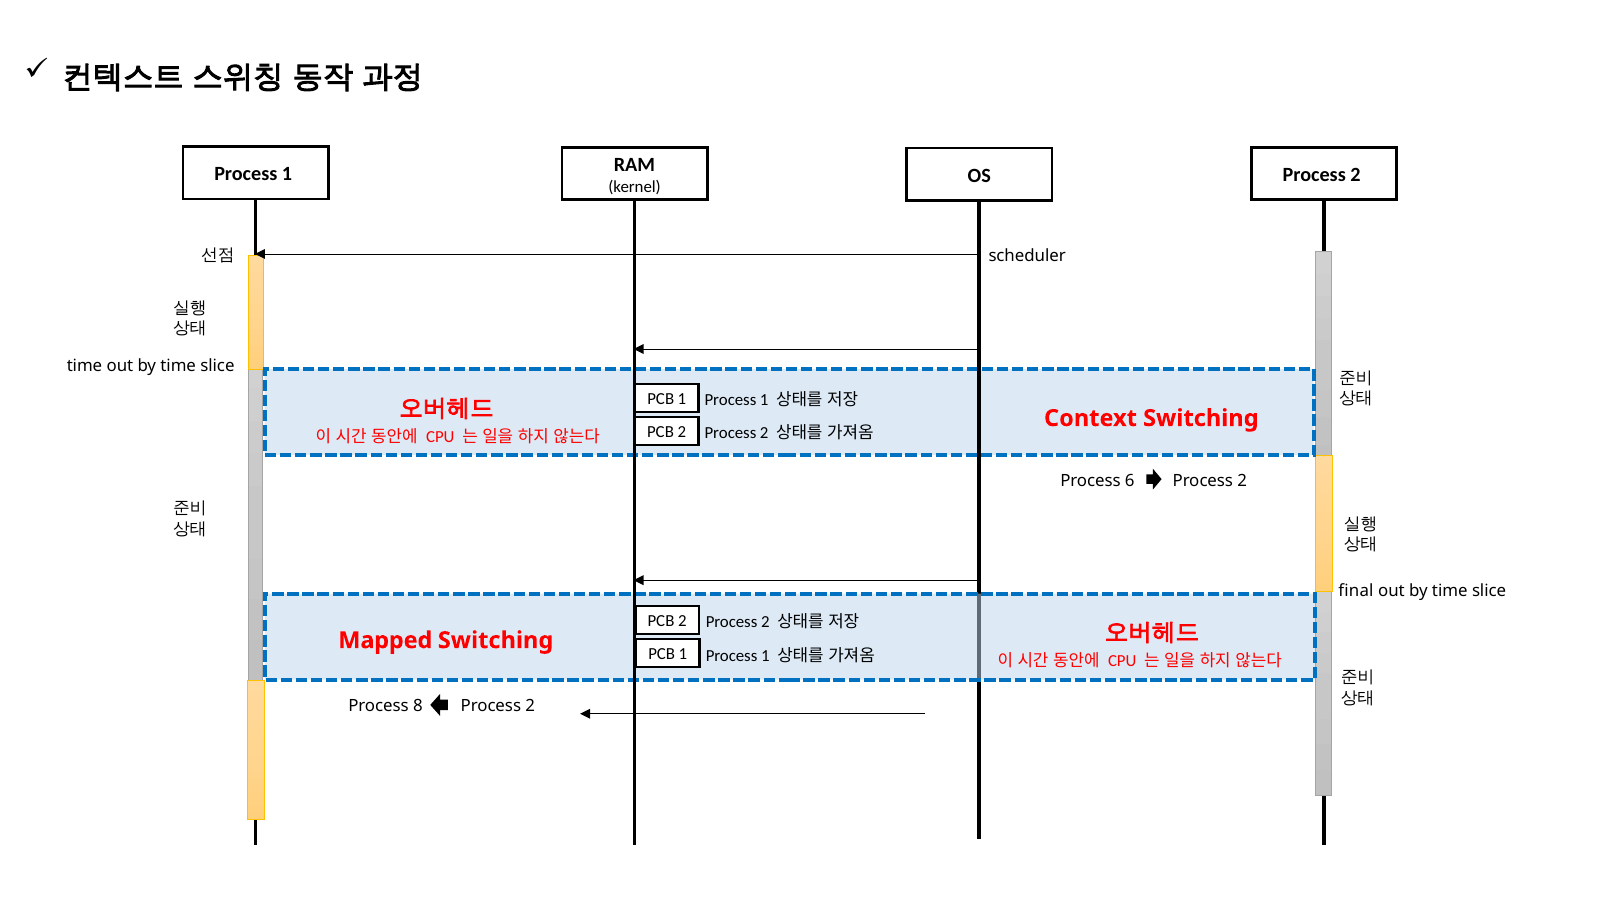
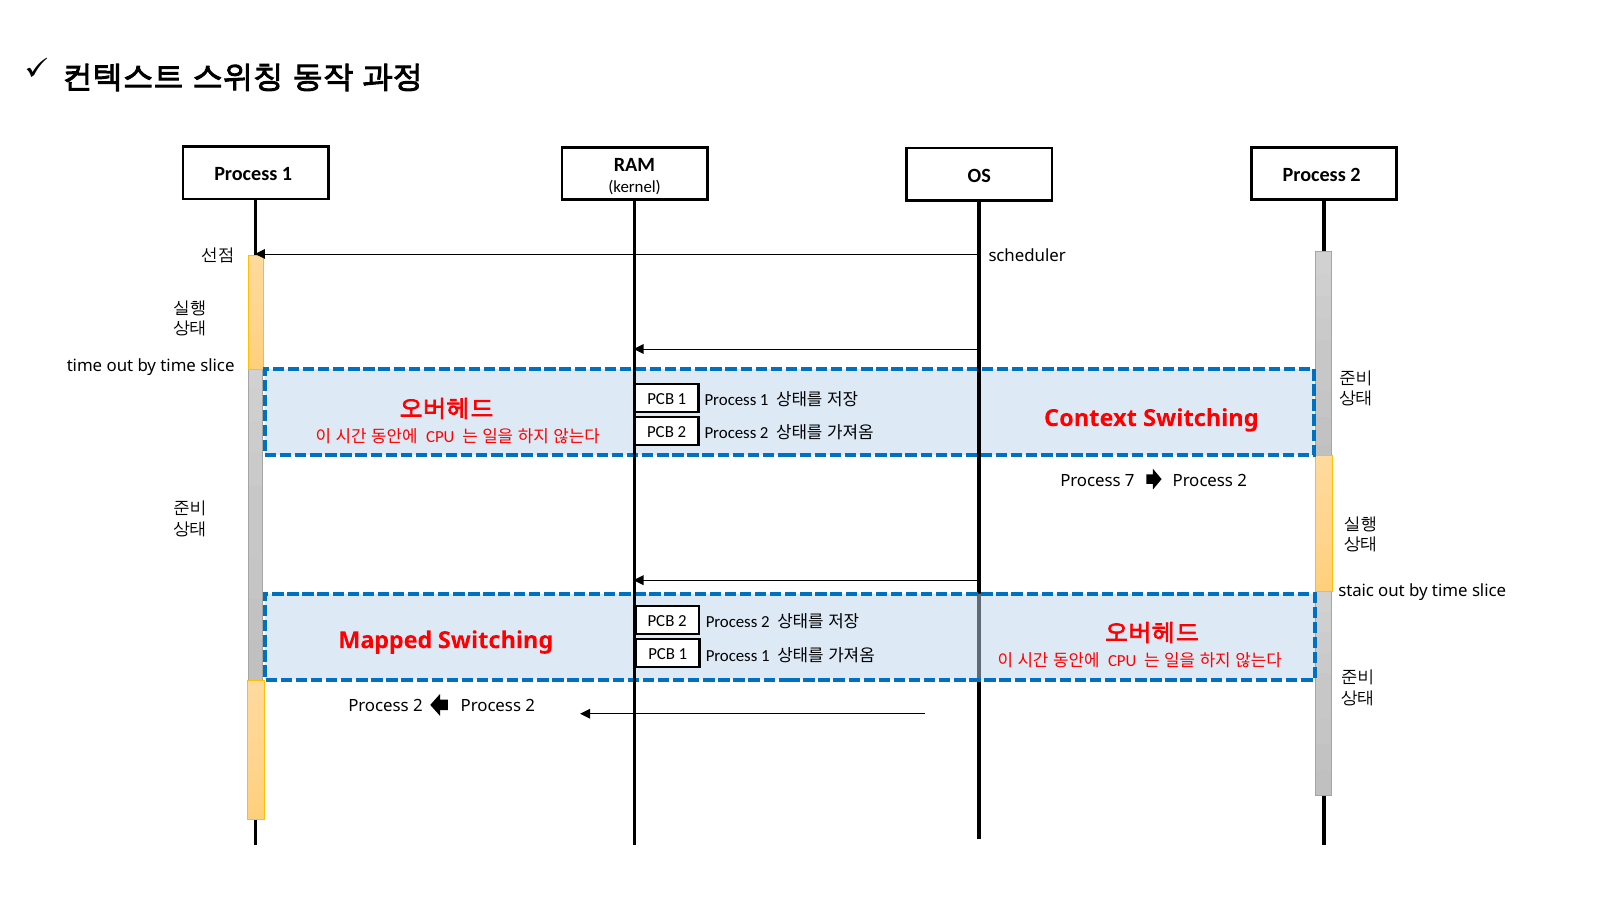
6: 6 -> 7 (1130, 481)
final: final -> staic (1356, 592)
8: 8 -> 2 (418, 706)
